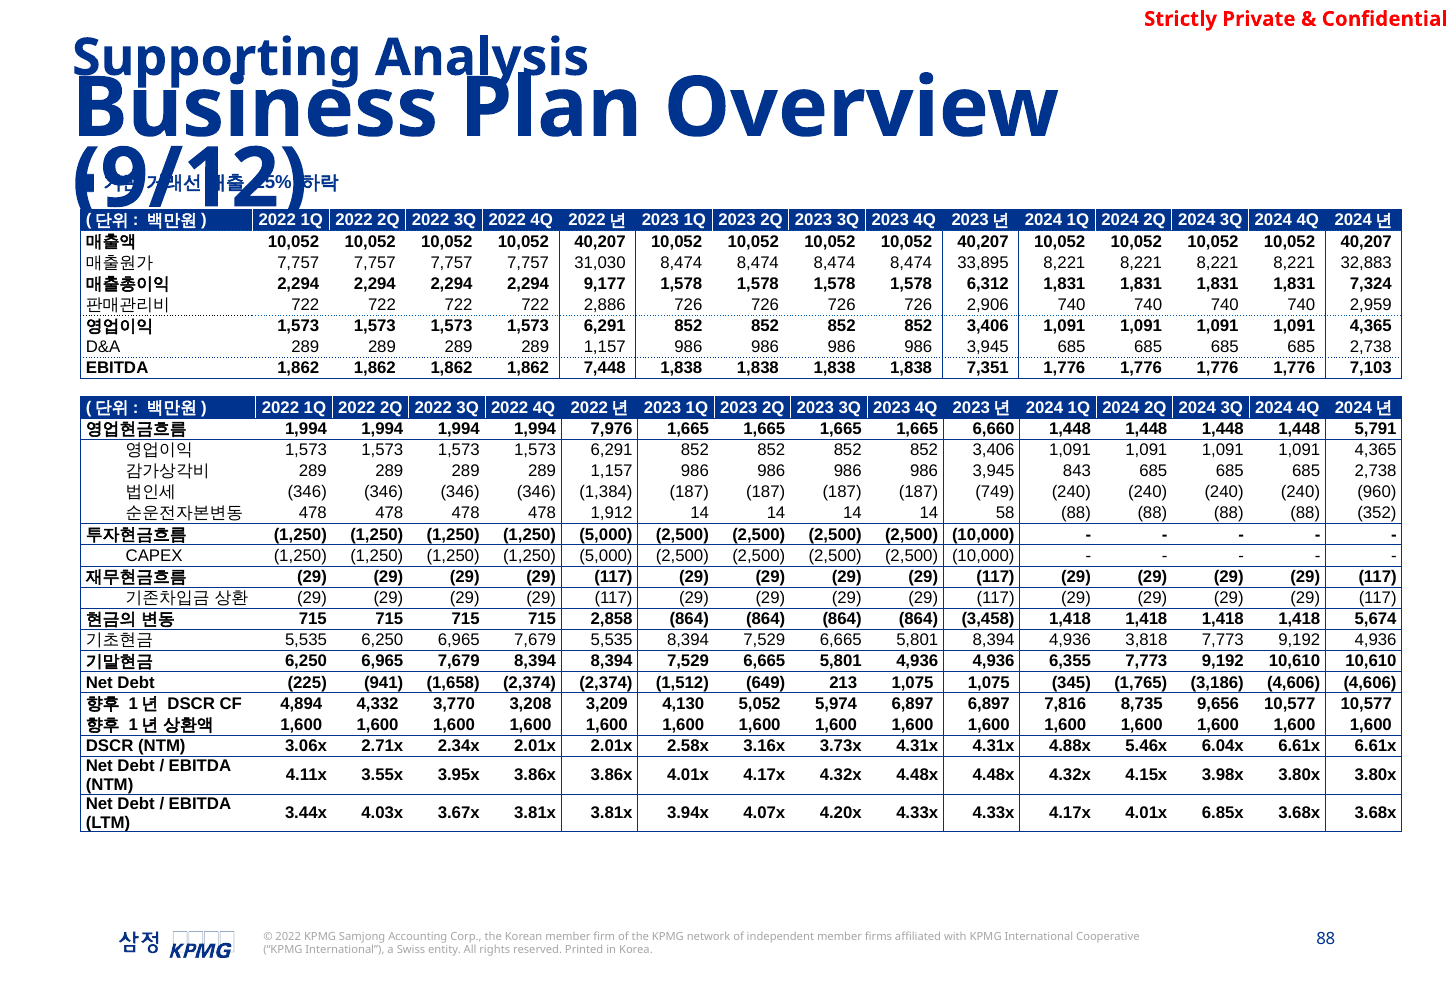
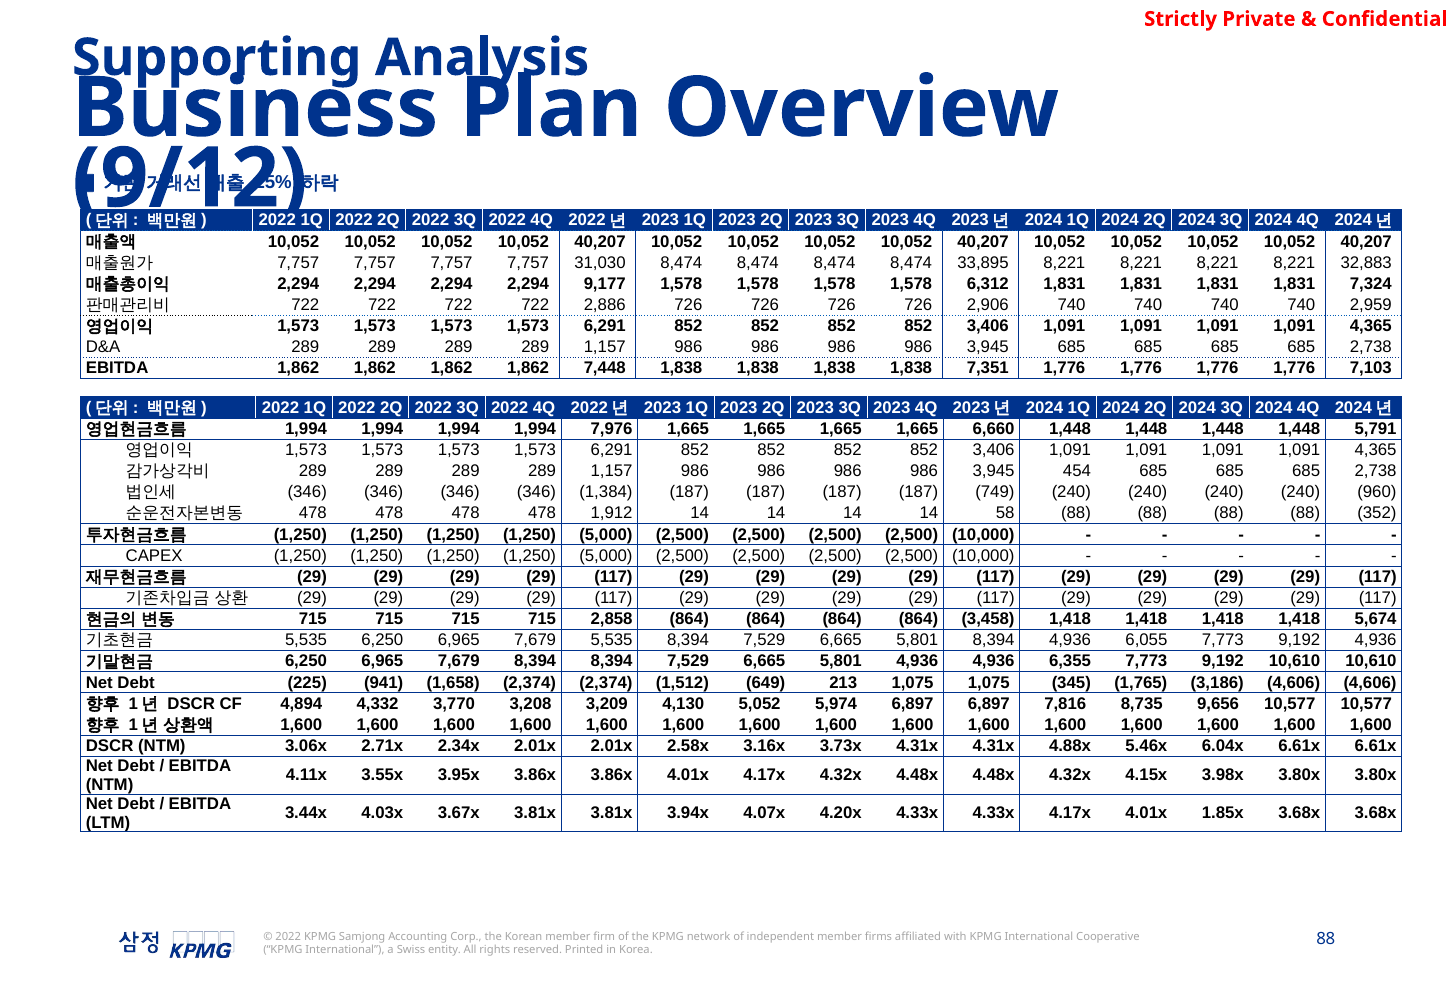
843: 843 -> 454 (1077, 471)
3,818: 3,818 -> 6,055 (1146, 640)
6.85x: 6.85x -> 1.85x (1223, 813)
